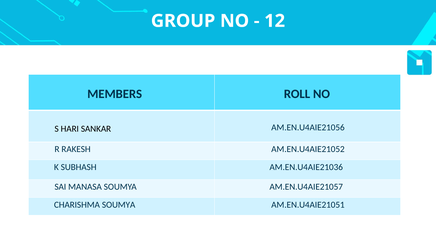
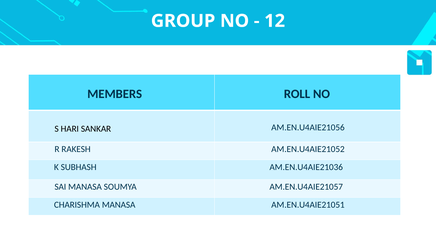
CHARISHMA SOUMYA: SOUMYA -> MANASA (119, 205)
